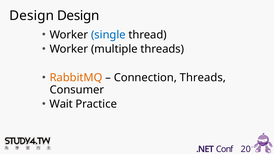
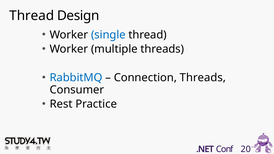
Design: Design -> Thread (32, 16)
RabbitMQ colour: orange -> blue (76, 78)
Wait: Wait -> Rest (61, 104)
